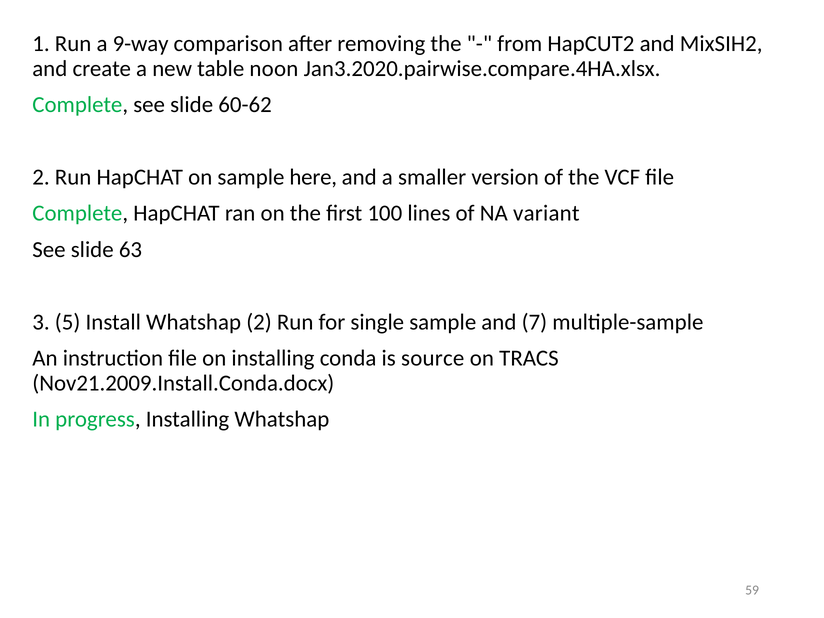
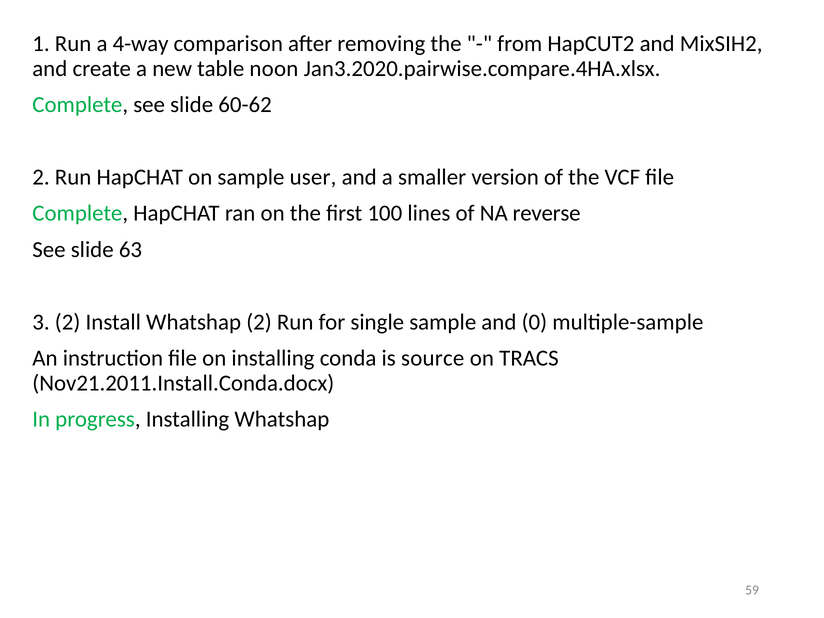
9-way: 9-way -> 4-way (141, 44)
here: here -> user (313, 177)
variant: variant -> reverse (547, 213)
3 5: 5 -> 2 (68, 322)
7: 7 -> 0 (534, 322)
Nov21.2009.Install.Conda.docx: Nov21.2009.Install.Conda.docx -> Nov21.2011.Install.Conda.docx (183, 383)
